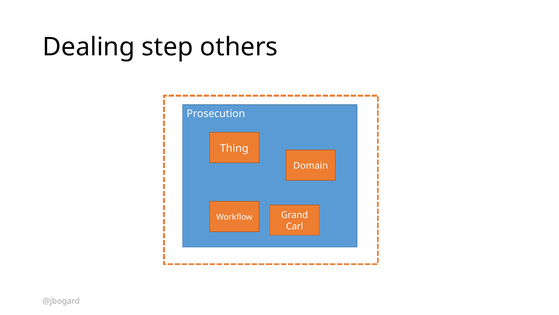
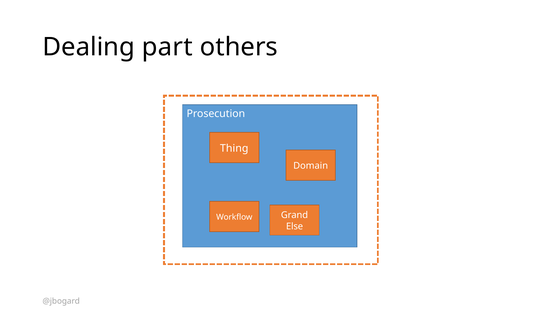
step: step -> part (167, 47)
Carl: Carl -> Else (295, 226)
